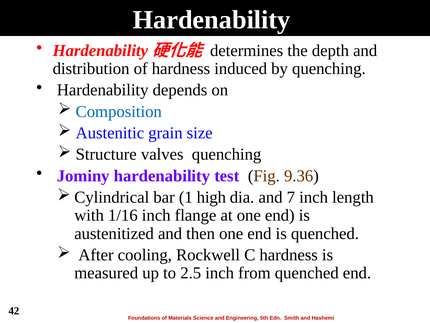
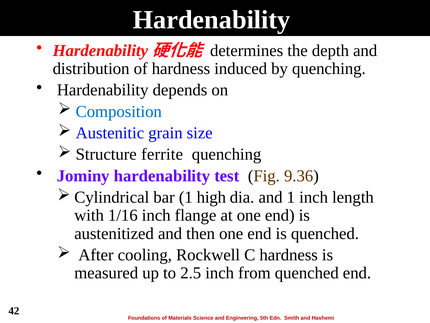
valves: valves -> ferrite (162, 154)
and 7: 7 -> 1 (291, 197)
